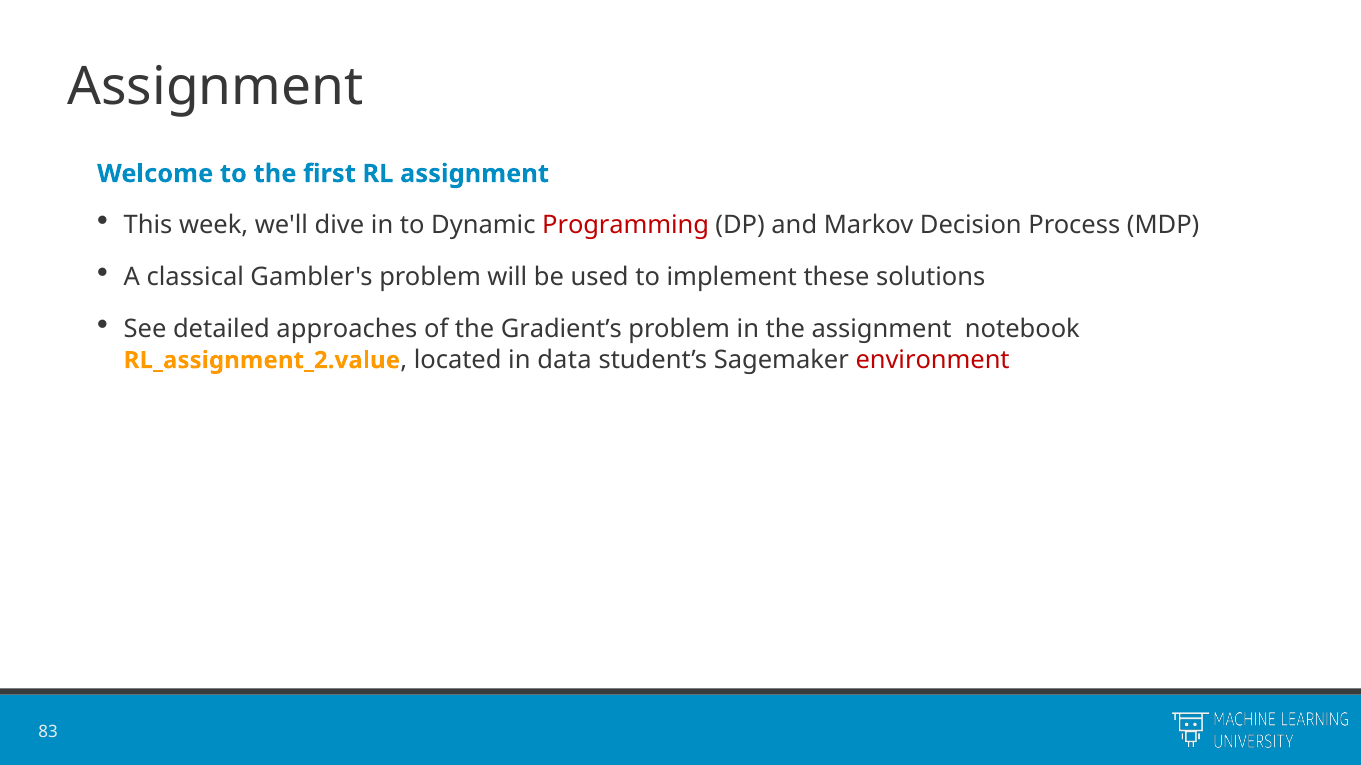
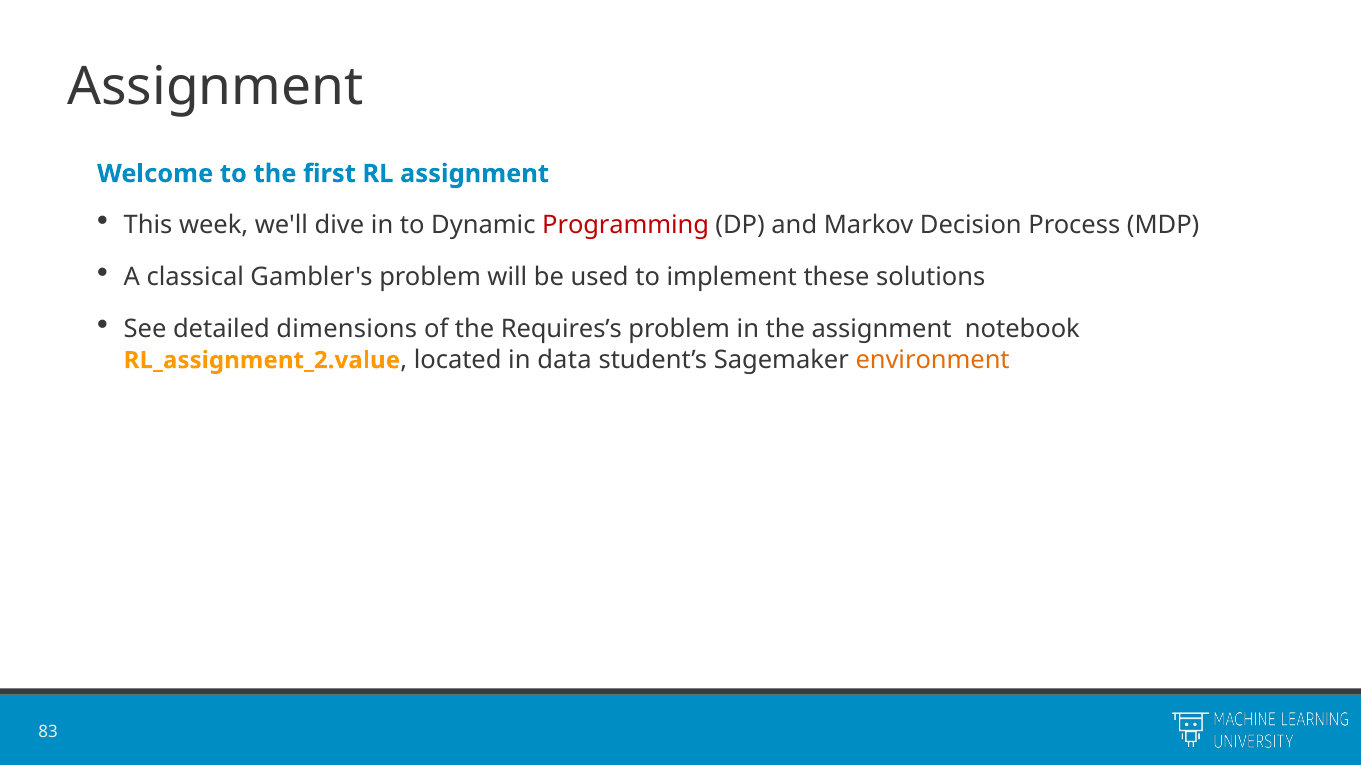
approaches: approaches -> dimensions (347, 329)
Gradient’s: Gradient’s -> Requires’s (561, 329)
environment colour: red -> orange (933, 360)
